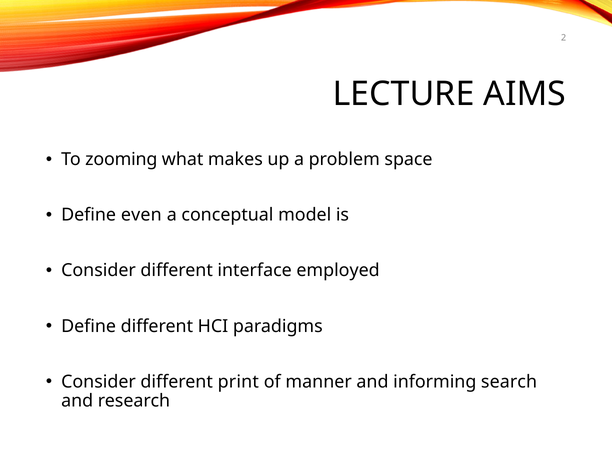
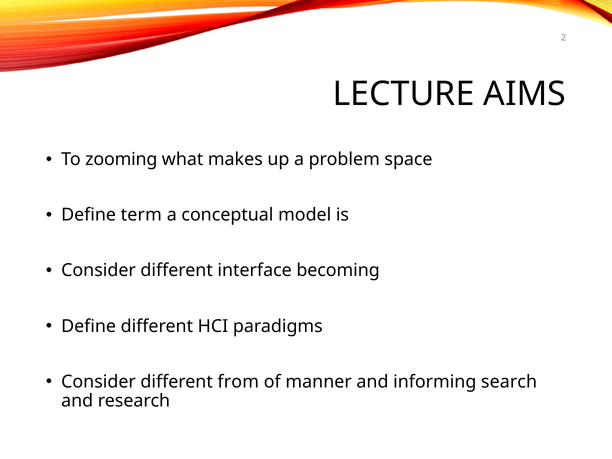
even: even -> term (141, 215)
employed: employed -> becoming (338, 271)
print: print -> from (238, 382)
